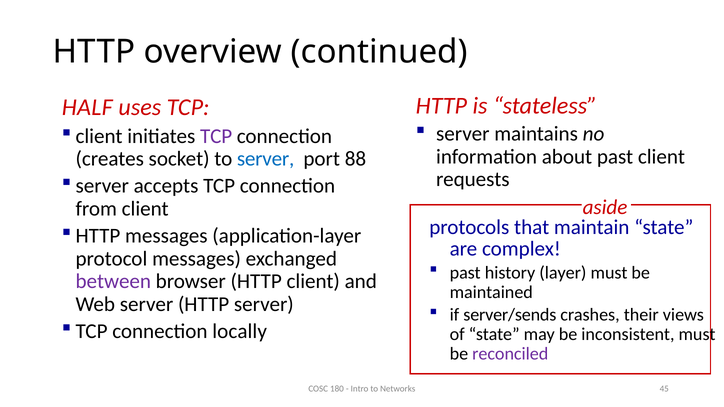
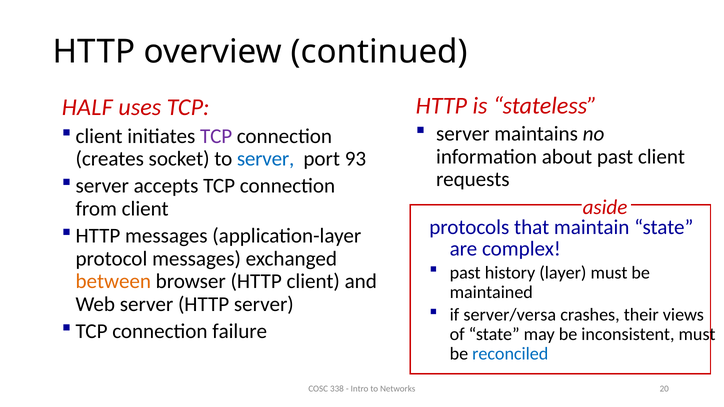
88: 88 -> 93 (355, 159)
between colour: purple -> orange (113, 282)
server/sends: server/sends -> server/versa (510, 315)
locally: locally -> failure (240, 331)
reconciled colour: purple -> blue (510, 354)
180: 180 -> 338 (337, 389)
45: 45 -> 20 (664, 389)
